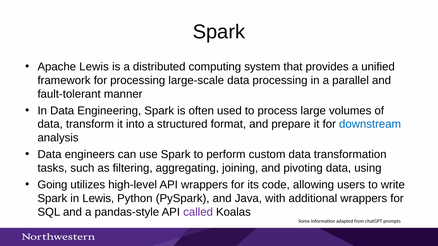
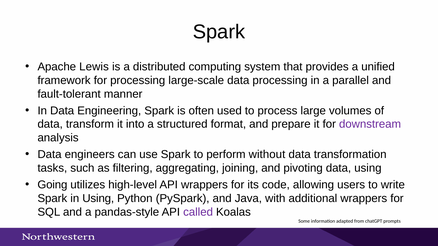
downstream colour: blue -> purple (370, 124)
custom: custom -> without (267, 155)
in Lewis: Lewis -> Using (98, 199)
